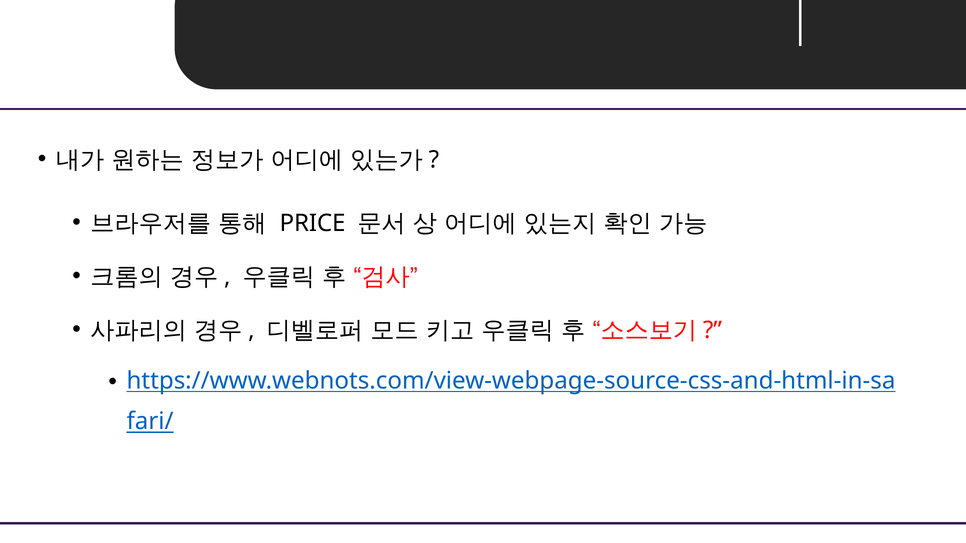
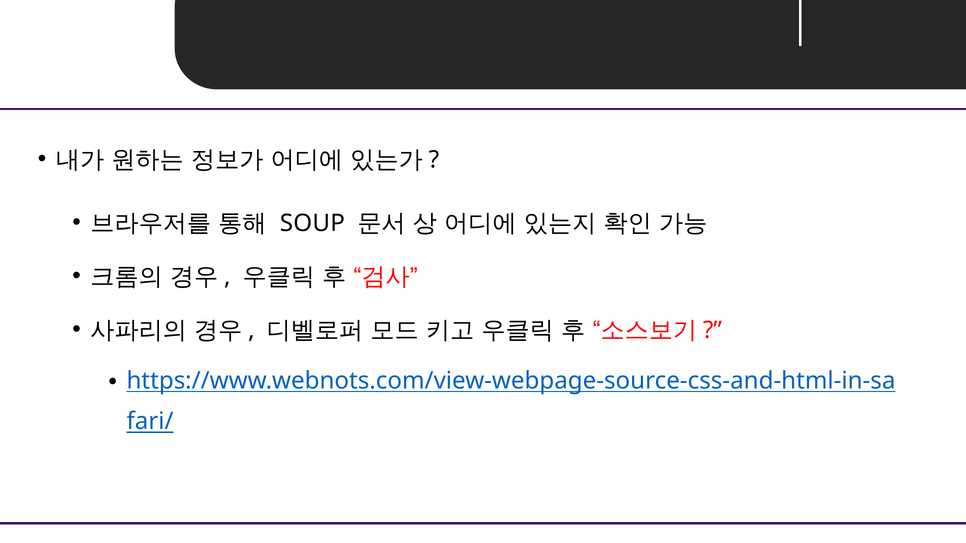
PRICE: PRICE -> SOUP (312, 223)
